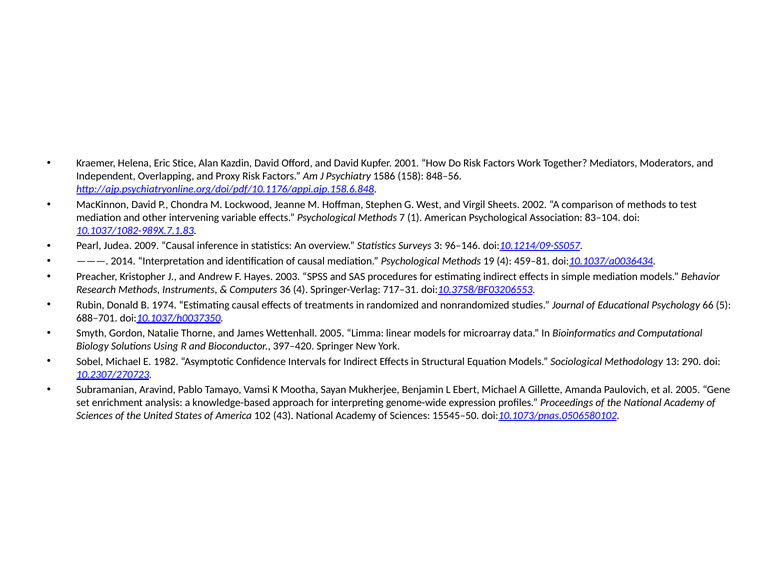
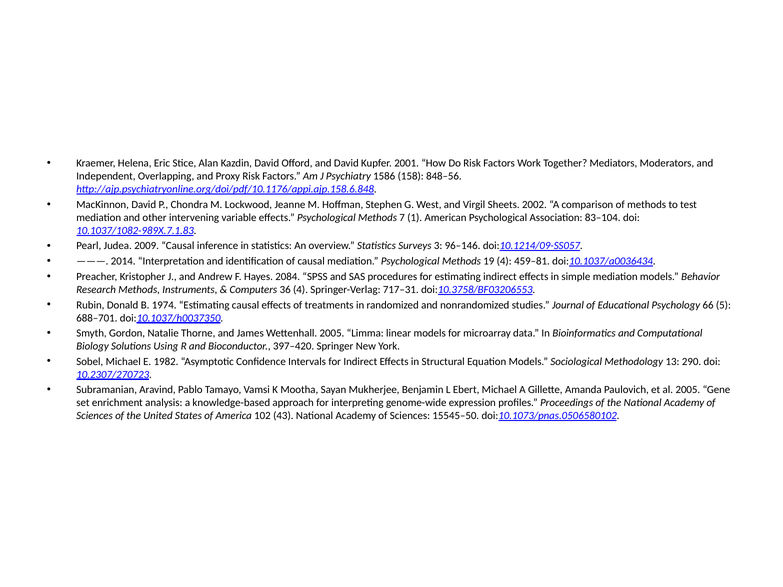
2003: 2003 -> 2084 (288, 277)
